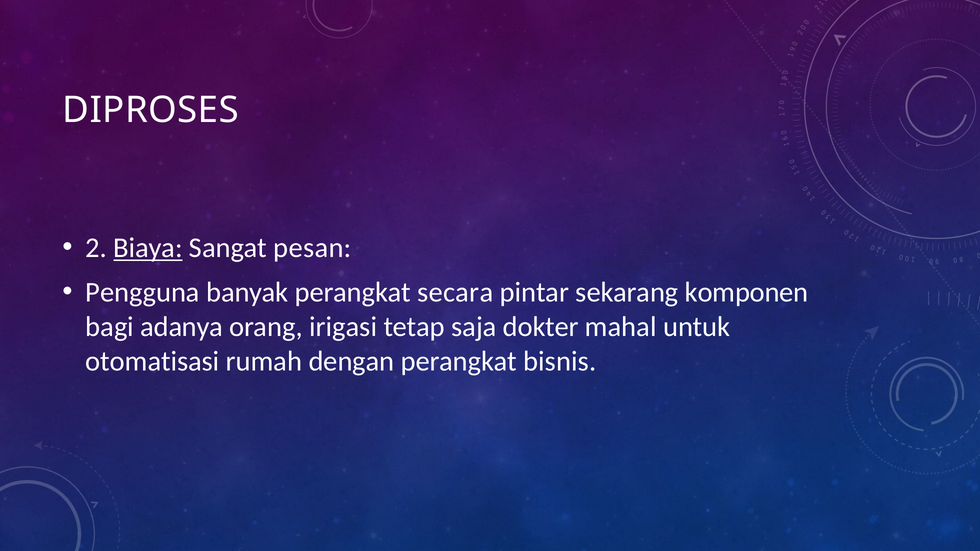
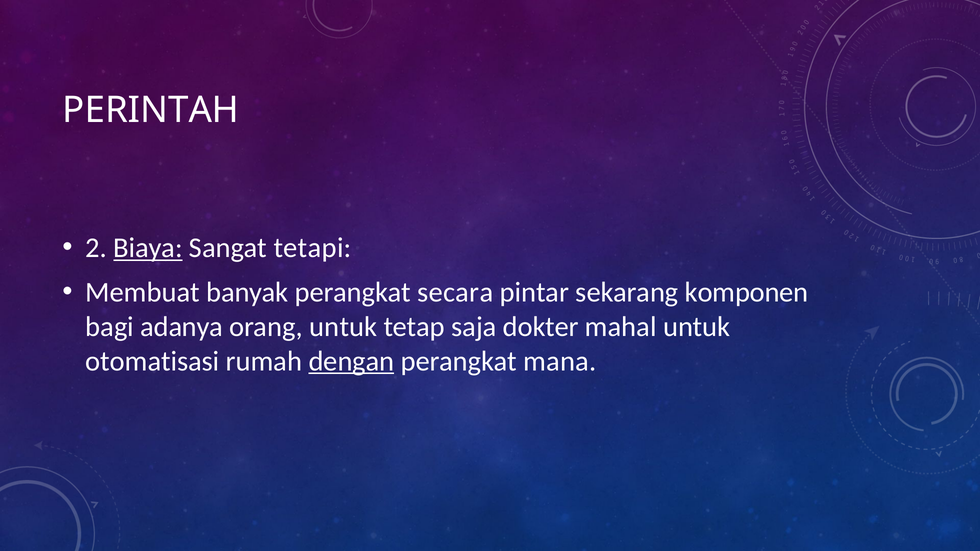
DIPROSES: DIPROSES -> PERINTAH (151, 110)
pesan: pesan -> tetapi (313, 248)
Pengguna: Pengguna -> Membuat (143, 293)
orang irigasi: irigasi -> untuk (343, 327)
dengan underline: none -> present (351, 361)
bisnis: bisnis -> mana (560, 361)
